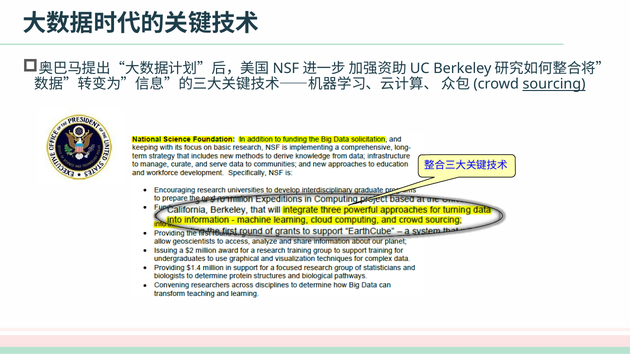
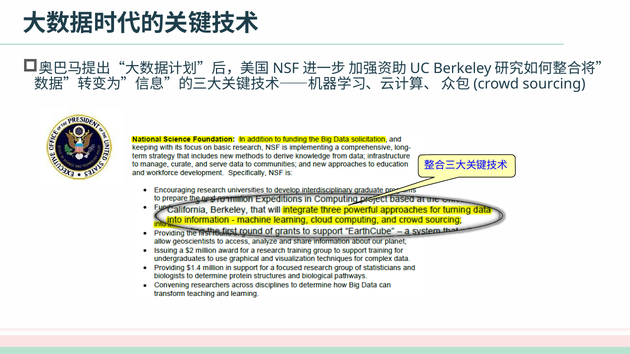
sourcing underline: present -> none (554, 84)
